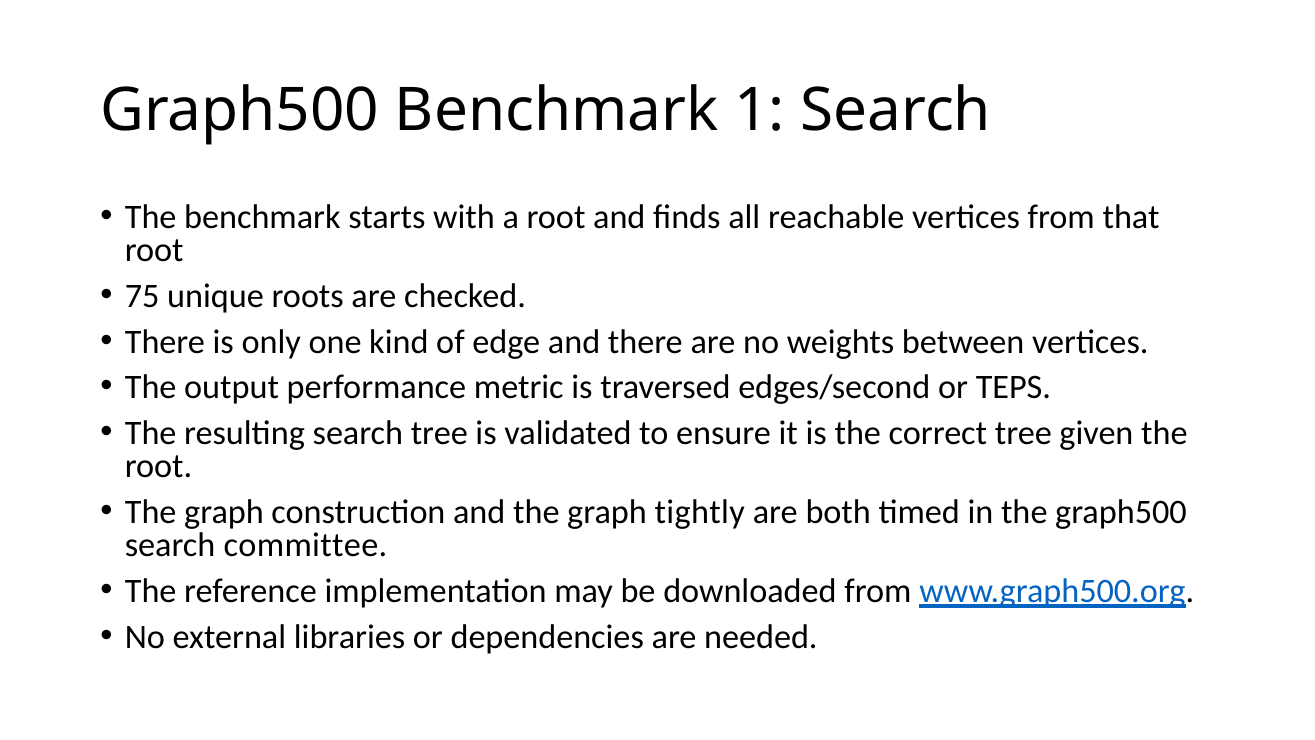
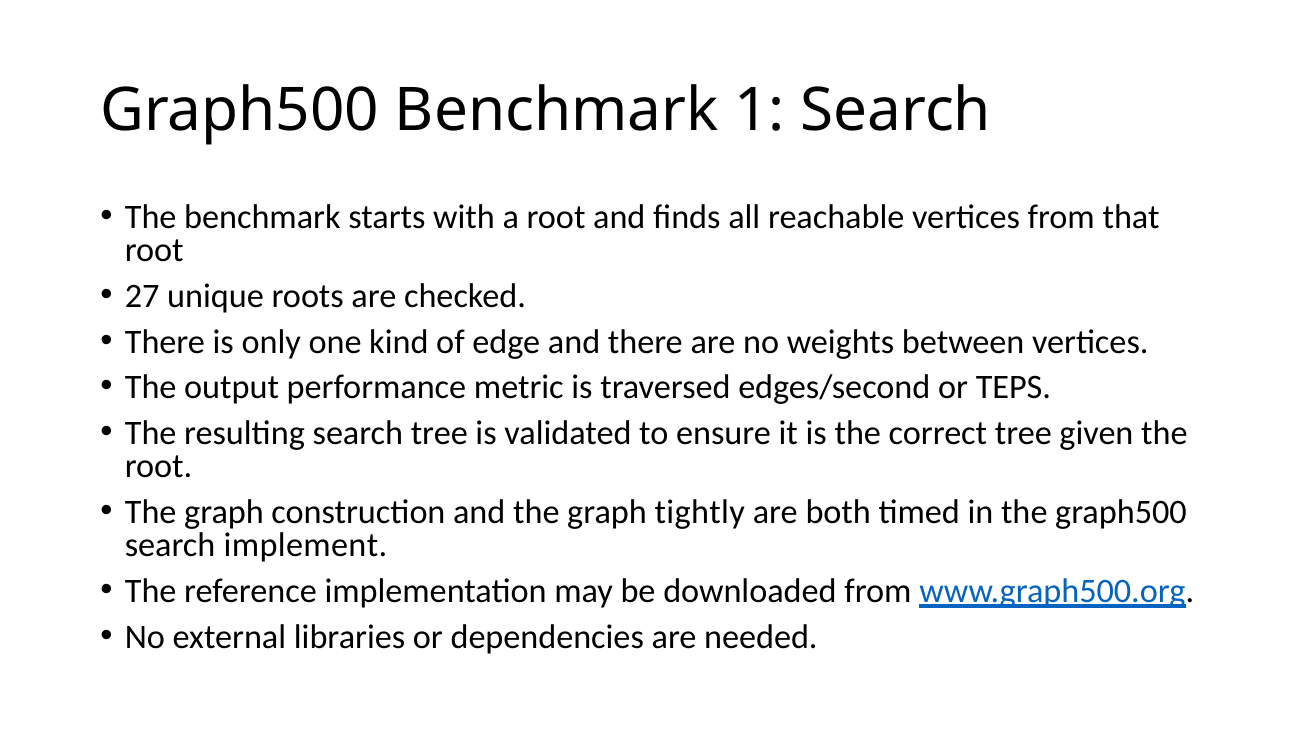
75: 75 -> 27 (142, 296)
committee: committee -> implement (305, 545)
